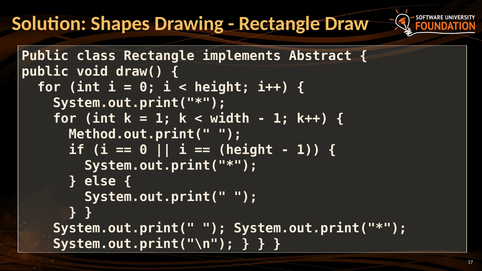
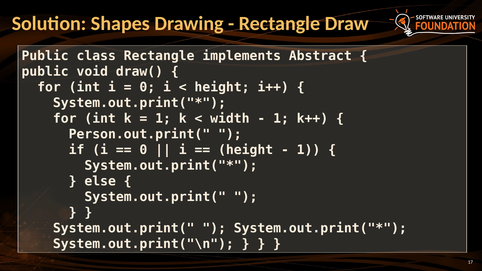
Method.out.print(: Method.out.print( -> Person.out.print( (139, 134)
